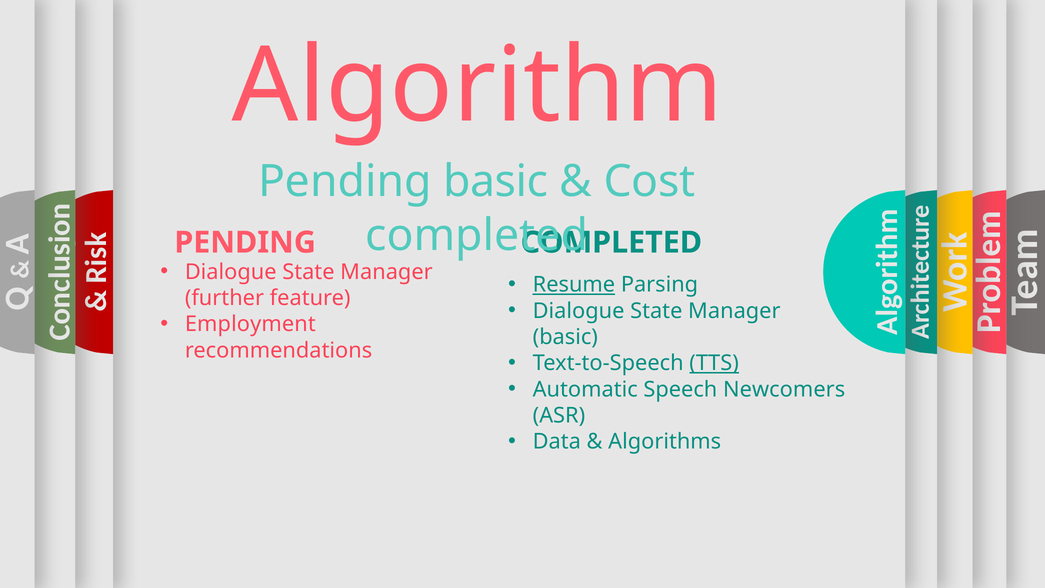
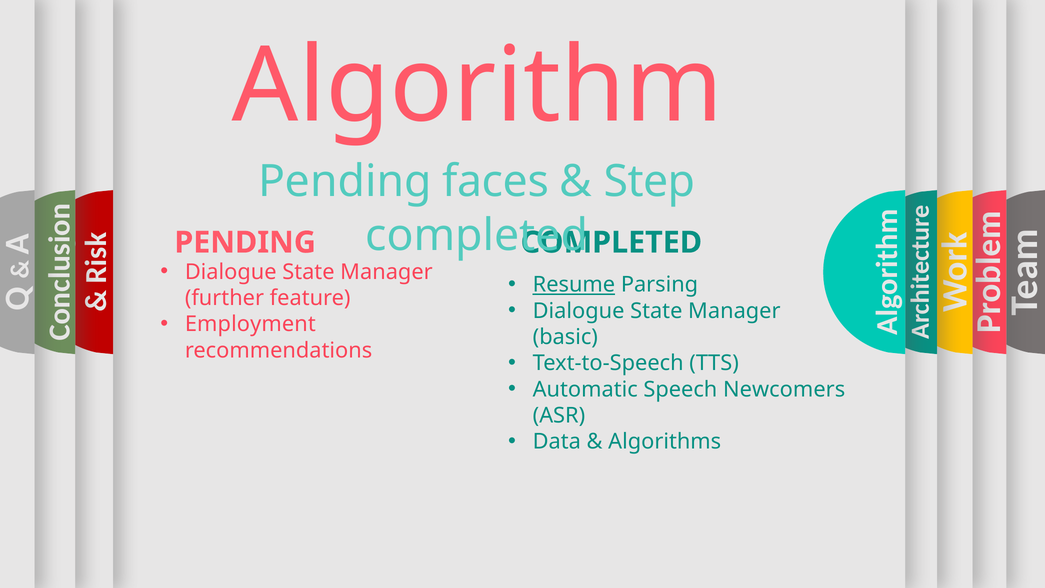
Pending basic: basic -> faces (496, 182)
Cost: Cost -> Step (649, 182)
TTS underline: present -> none (714, 363)
